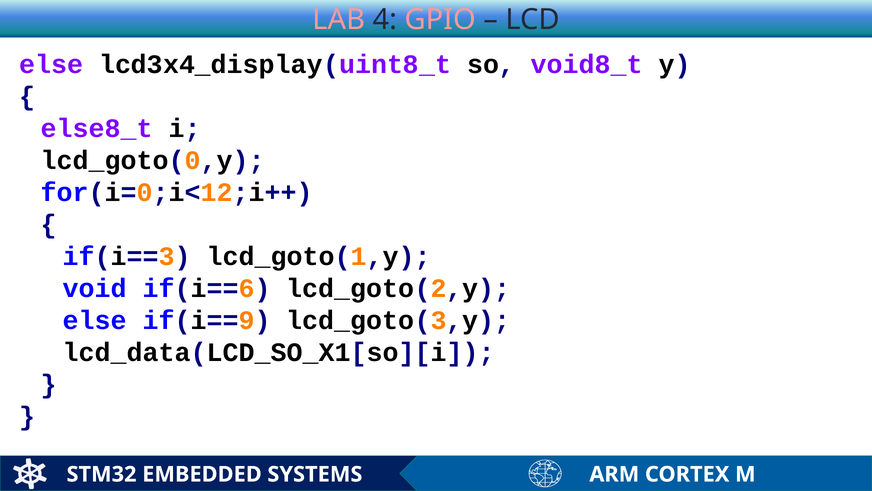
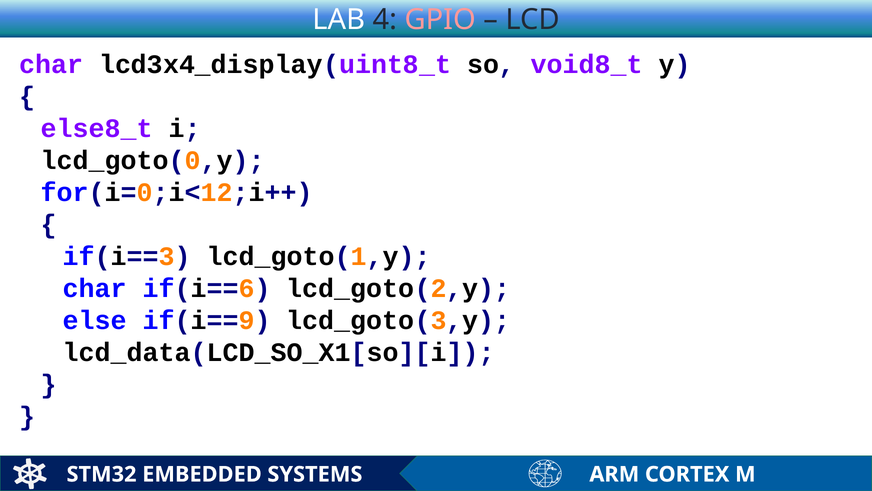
LAB colour: pink -> white (339, 20)
else: else -> char (51, 65)
void: void -> char (95, 288)
